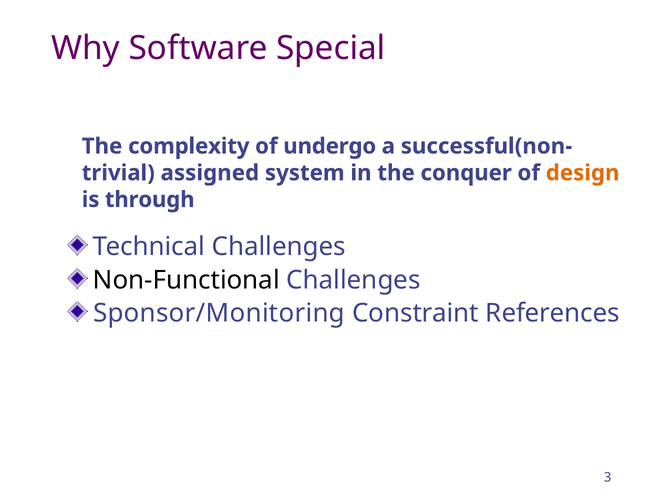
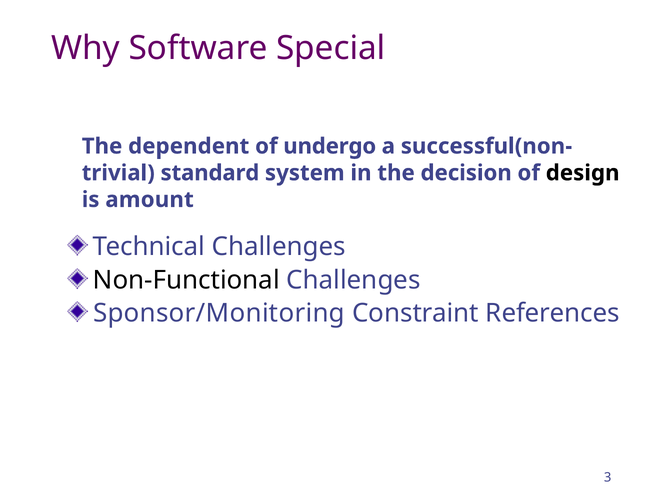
complexity: complexity -> dependent (189, 146)
assigned: assigned -> standard (210, 173)
conquer: conquer -> decision (466, 173)
design colour: orange -> black (583, 173)
through: through -> amount (150, 200)
